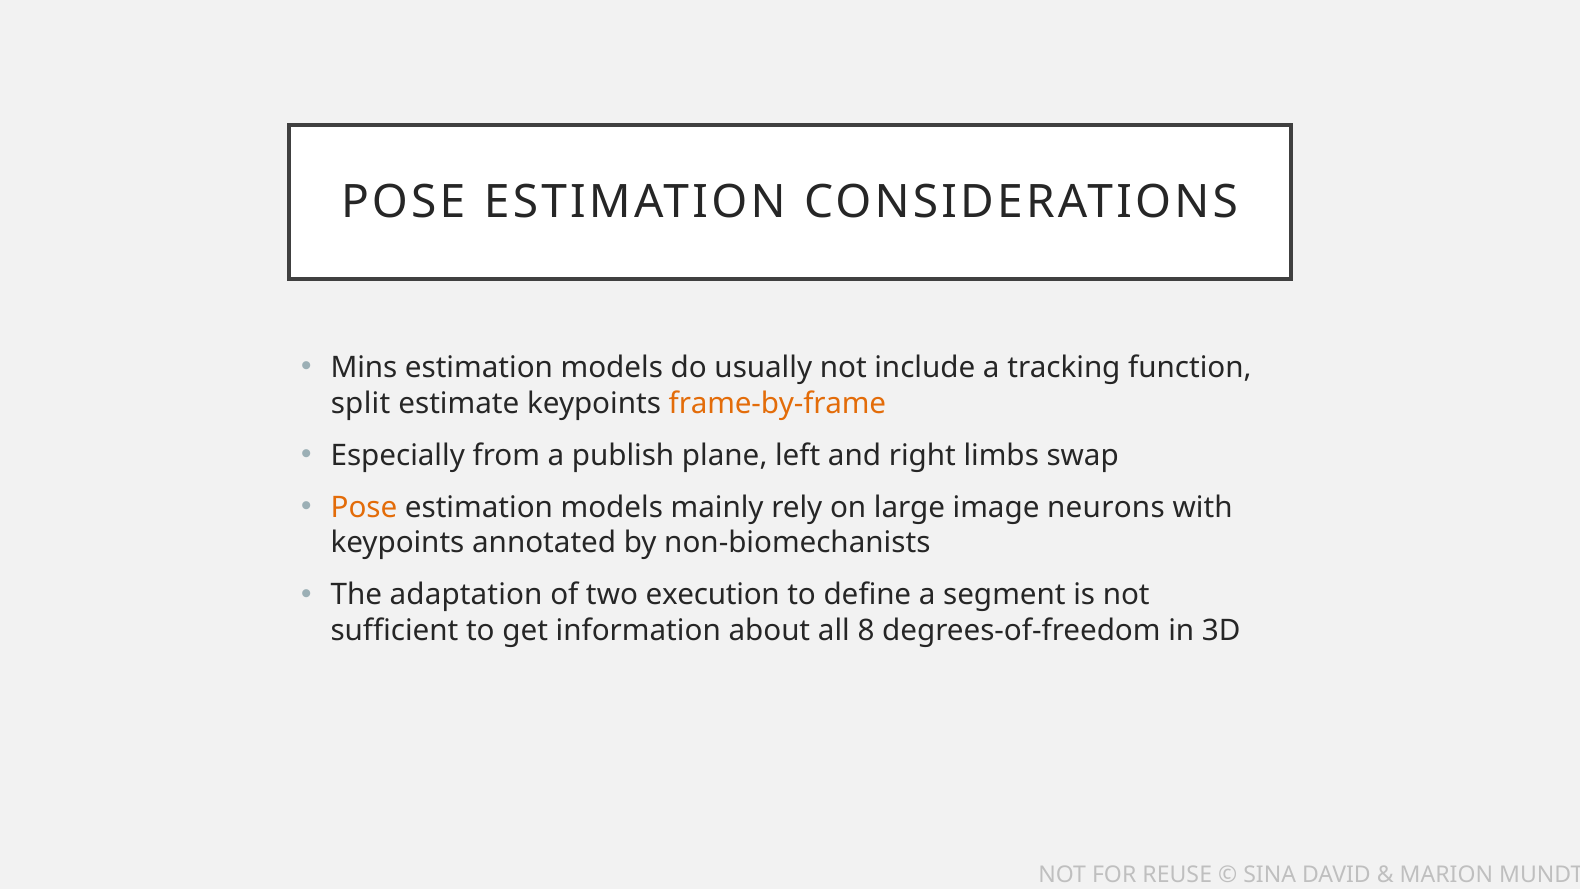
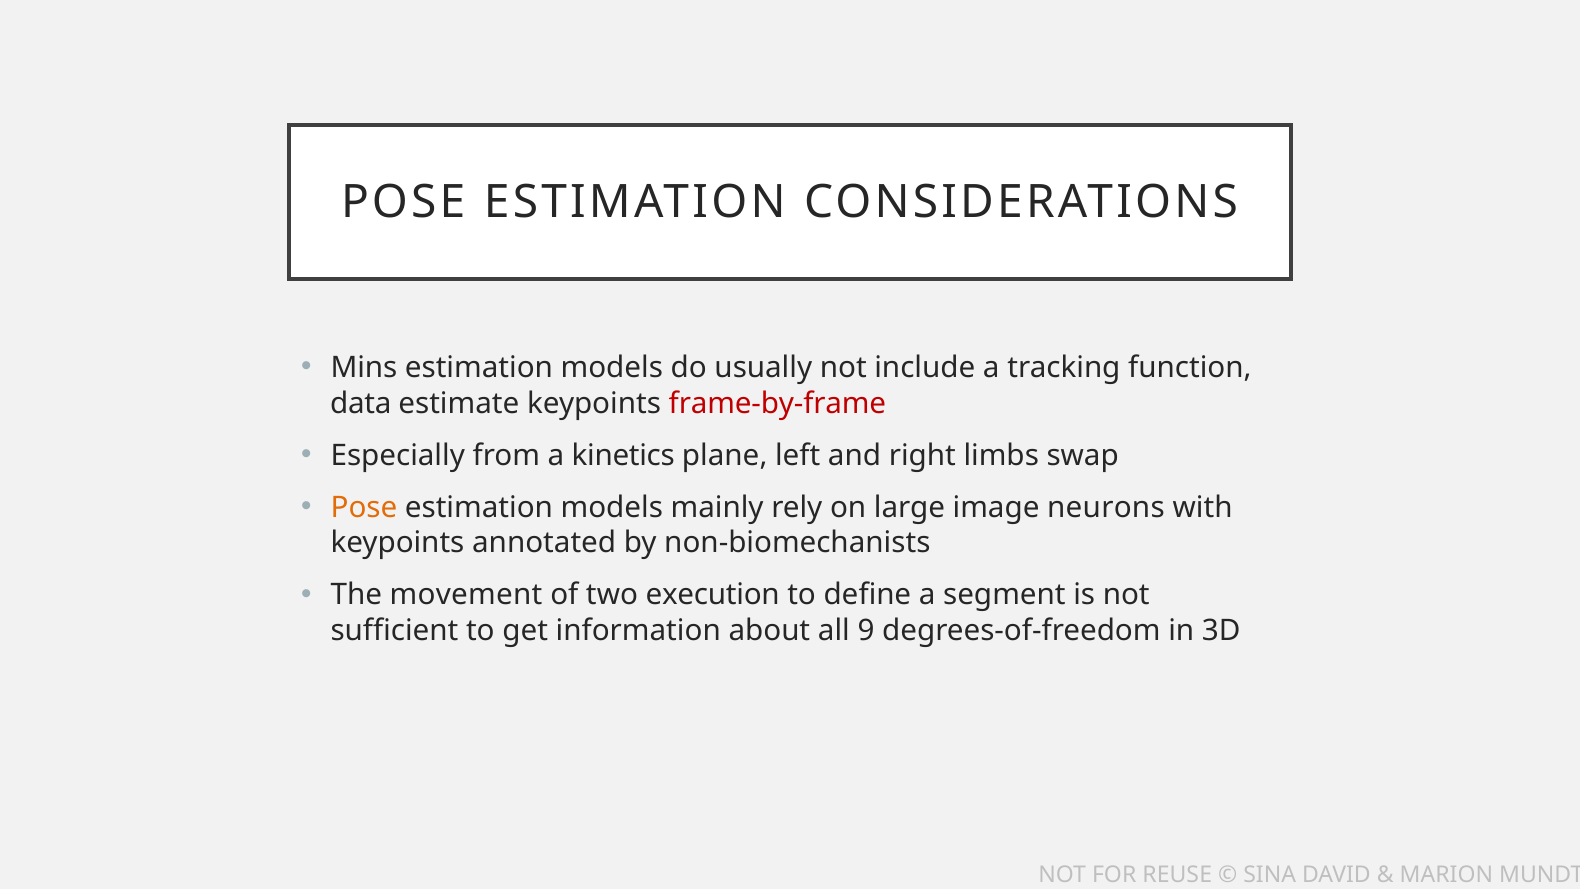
split: split -> data (361, 403)
frame-by-frame colour: orange -> red (777, 403)
publish: publish -> kinetics (623, 455)
adaptation: adaptation -> movement (466, 595)
8: 8 -> 9 (866, 630)
